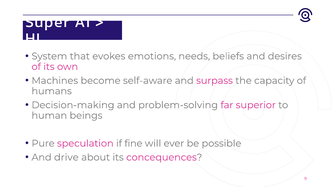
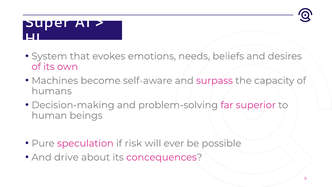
fine: fine -> risk (133, 143)
